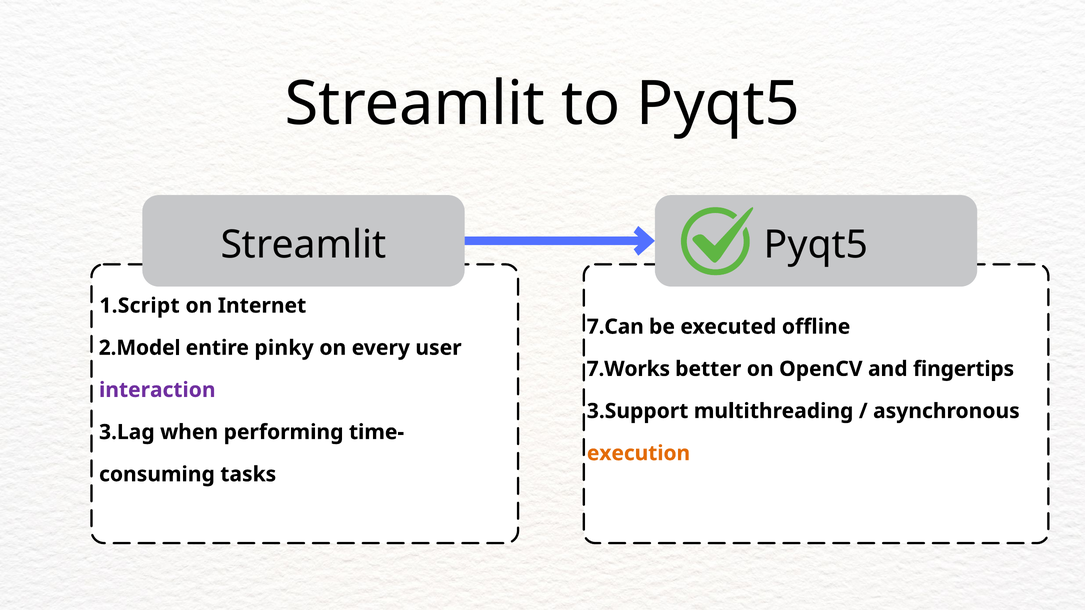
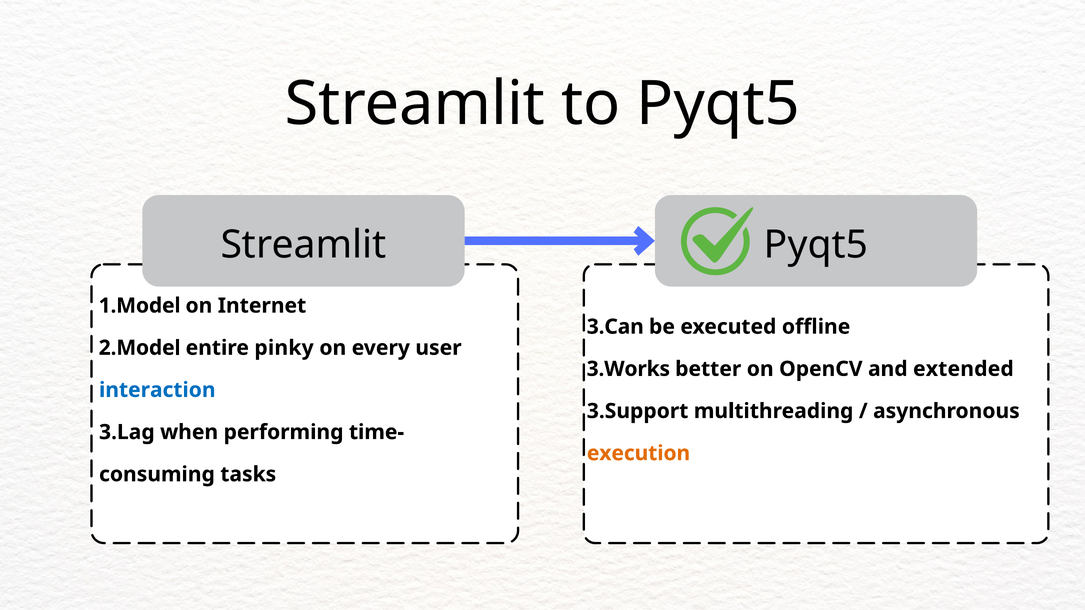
1.Script: 1.Script -> 1.Model (140, 306)
7.Can: 7.Can -> 3.Can (615, 327)
7.Works: 7.Works -> 3.Works (628, 369)
fingertips: fingertips -> extended (963, 369)
interaction colour: purple -> blue (157, 390)
